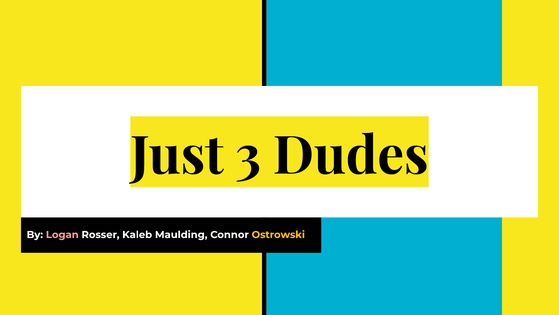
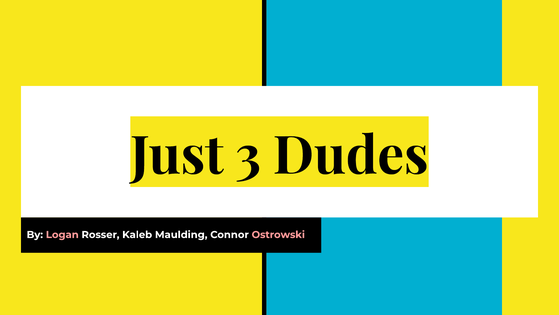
Ostrowski colour: yellow -> pink (278, 234)
